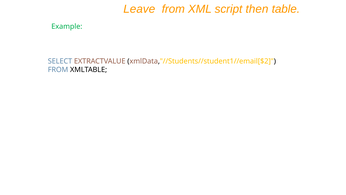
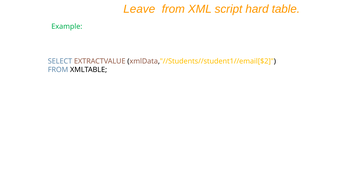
then: then -> hard (257, 9)
